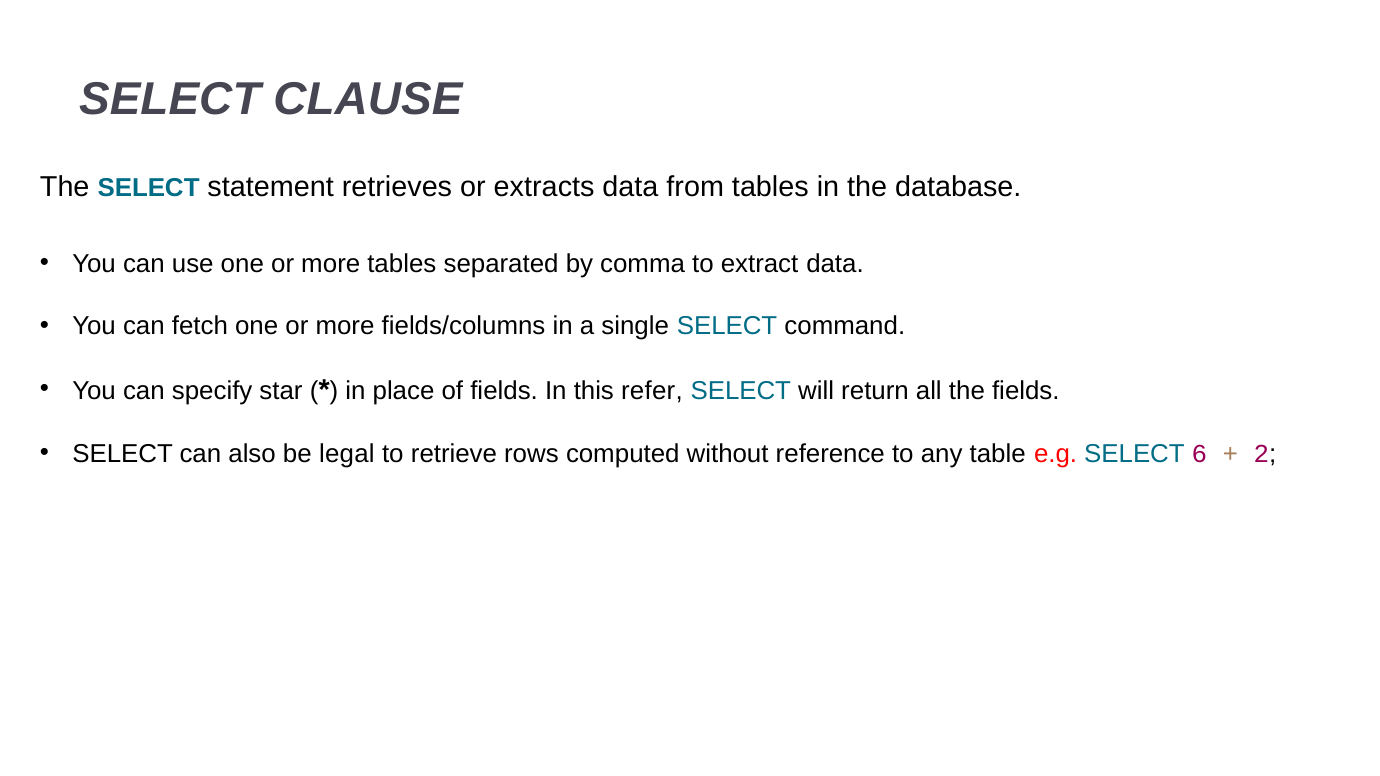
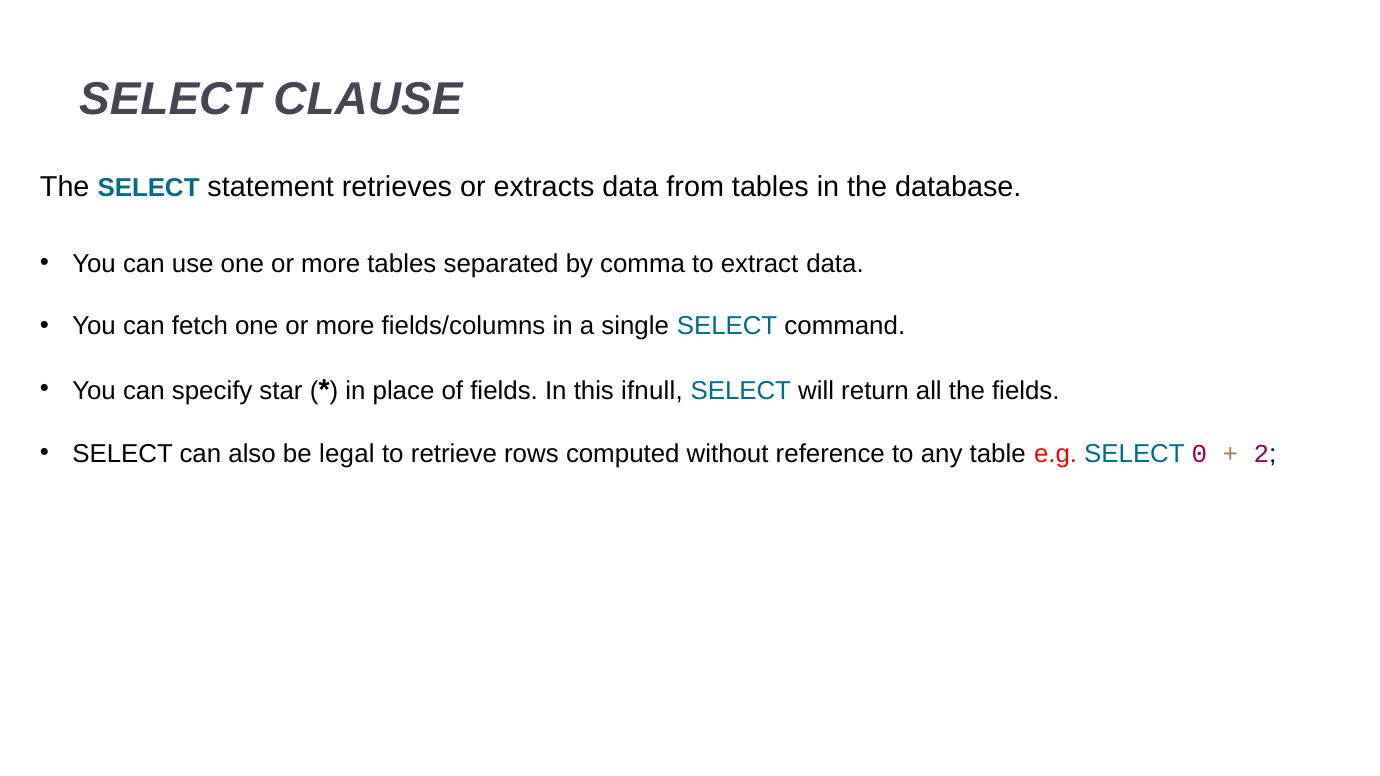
refer: refer -> ifnull (652, 391)
6: 6 -> 0 (1199, 454)
